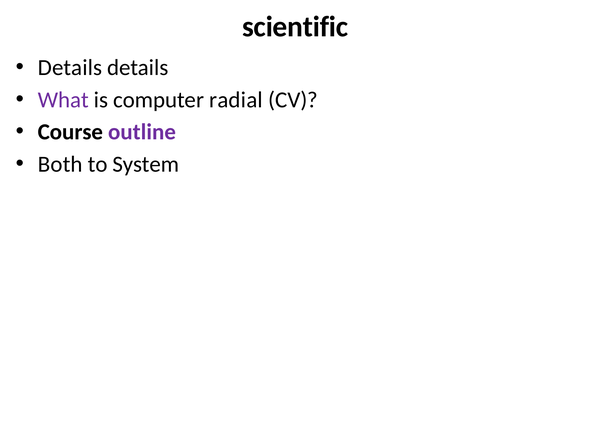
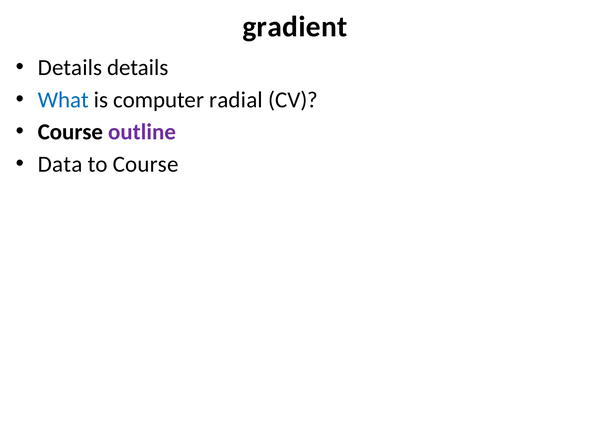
scientific: scientific -> gradient (295, 27)
What colour: purple -> blue (63, 100)
Both: Both -> Data (60, 164)
to System: System -> Course (146, 164)
